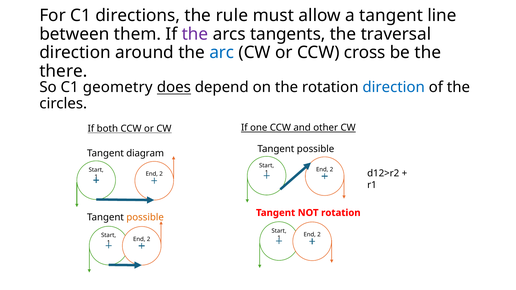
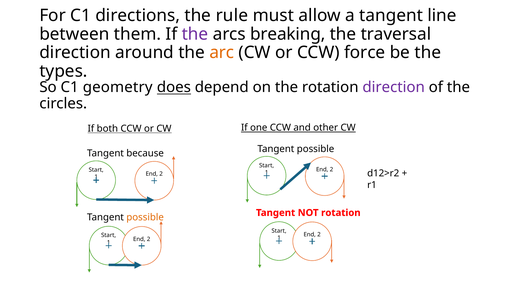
tangents: tangents -> breaking (288, 34)
arc colour: blue -> orange (222, 53)
cross: cross -> force (365, 53)
there: there -> types (63, 71)
direction colour: blue -> purple (394, 87)
diagram: diagram -> because (145, 153)
